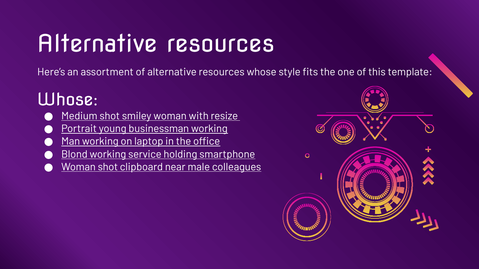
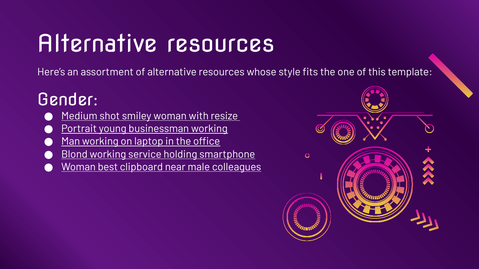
Whose: Whose -> Gender (68, 100)
Woman shot: shot -> best (108, 167)
